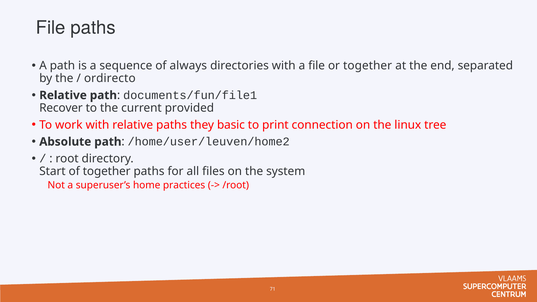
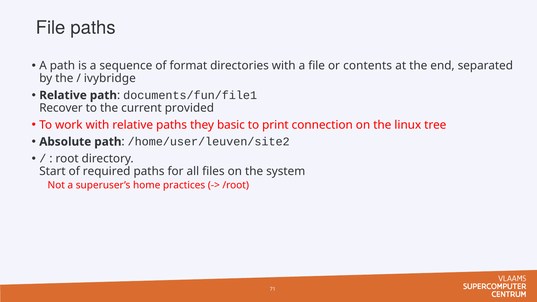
always: always -> format (188, 66)
or together: together -> contents (368, 66)
ordirecto: ordirecto -> ivybridge (110, 78)
/home/user/leuven/home2: /home/user/leuven/home2 -> /home/user/leuven/site2 (209, 142)
of together: together -> required (107, 171)
